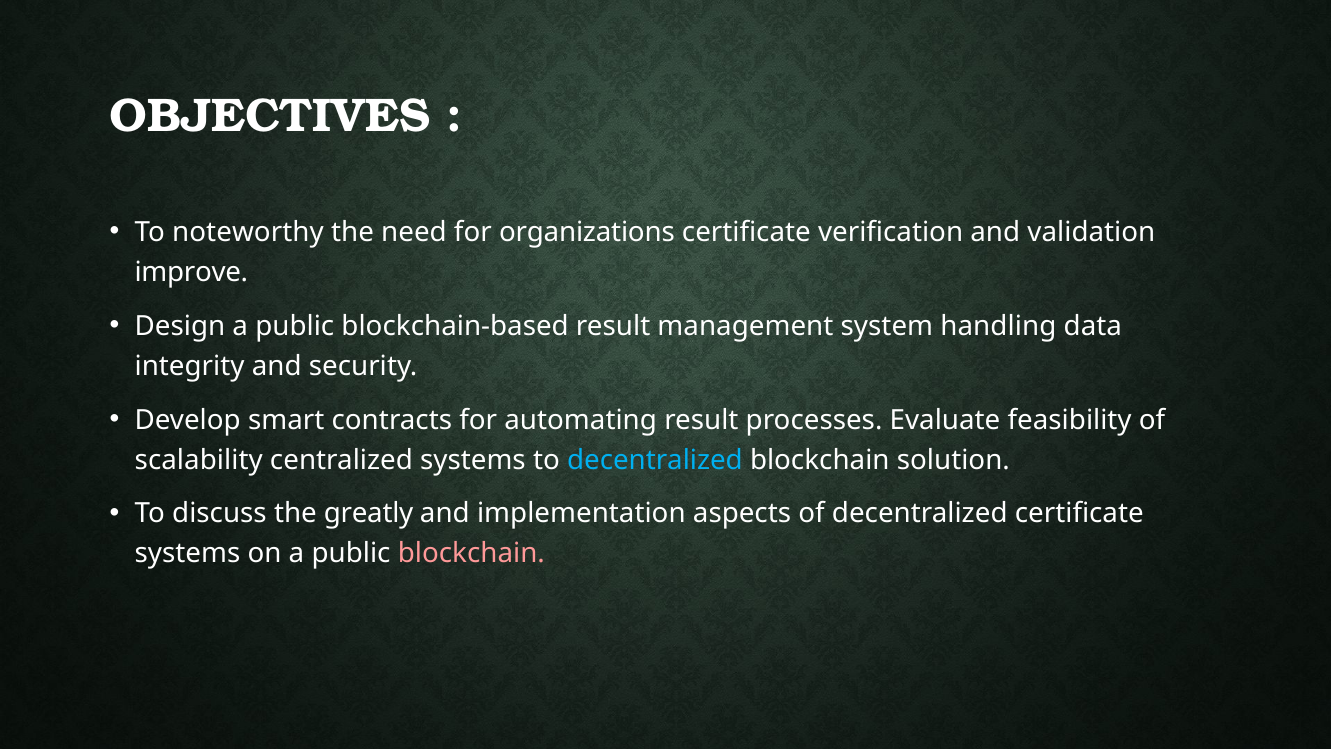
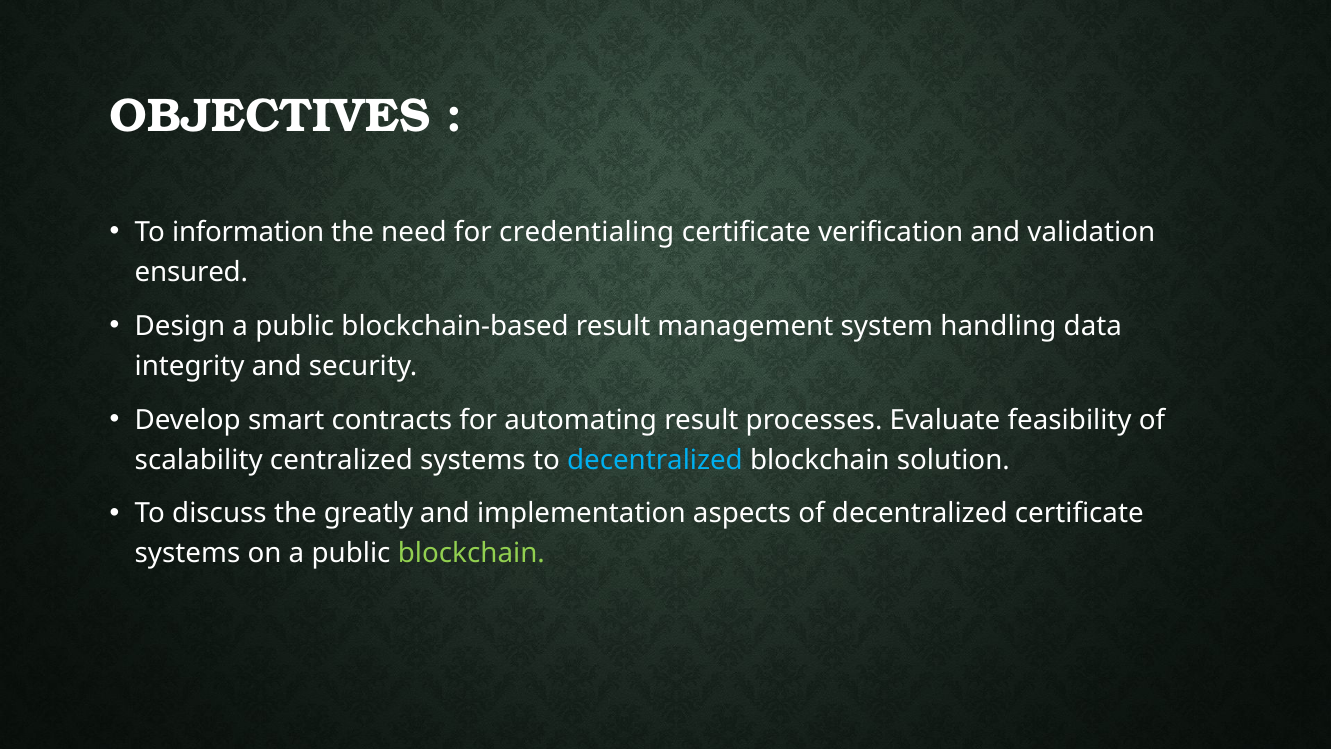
noteworthy: noteworthy -> information (248, 232)
organizations: organizations -> credentialing (587, 232)
improve: improve -> ensured (191, 272)
blockchain colour: pink -> light green (471, 553)
